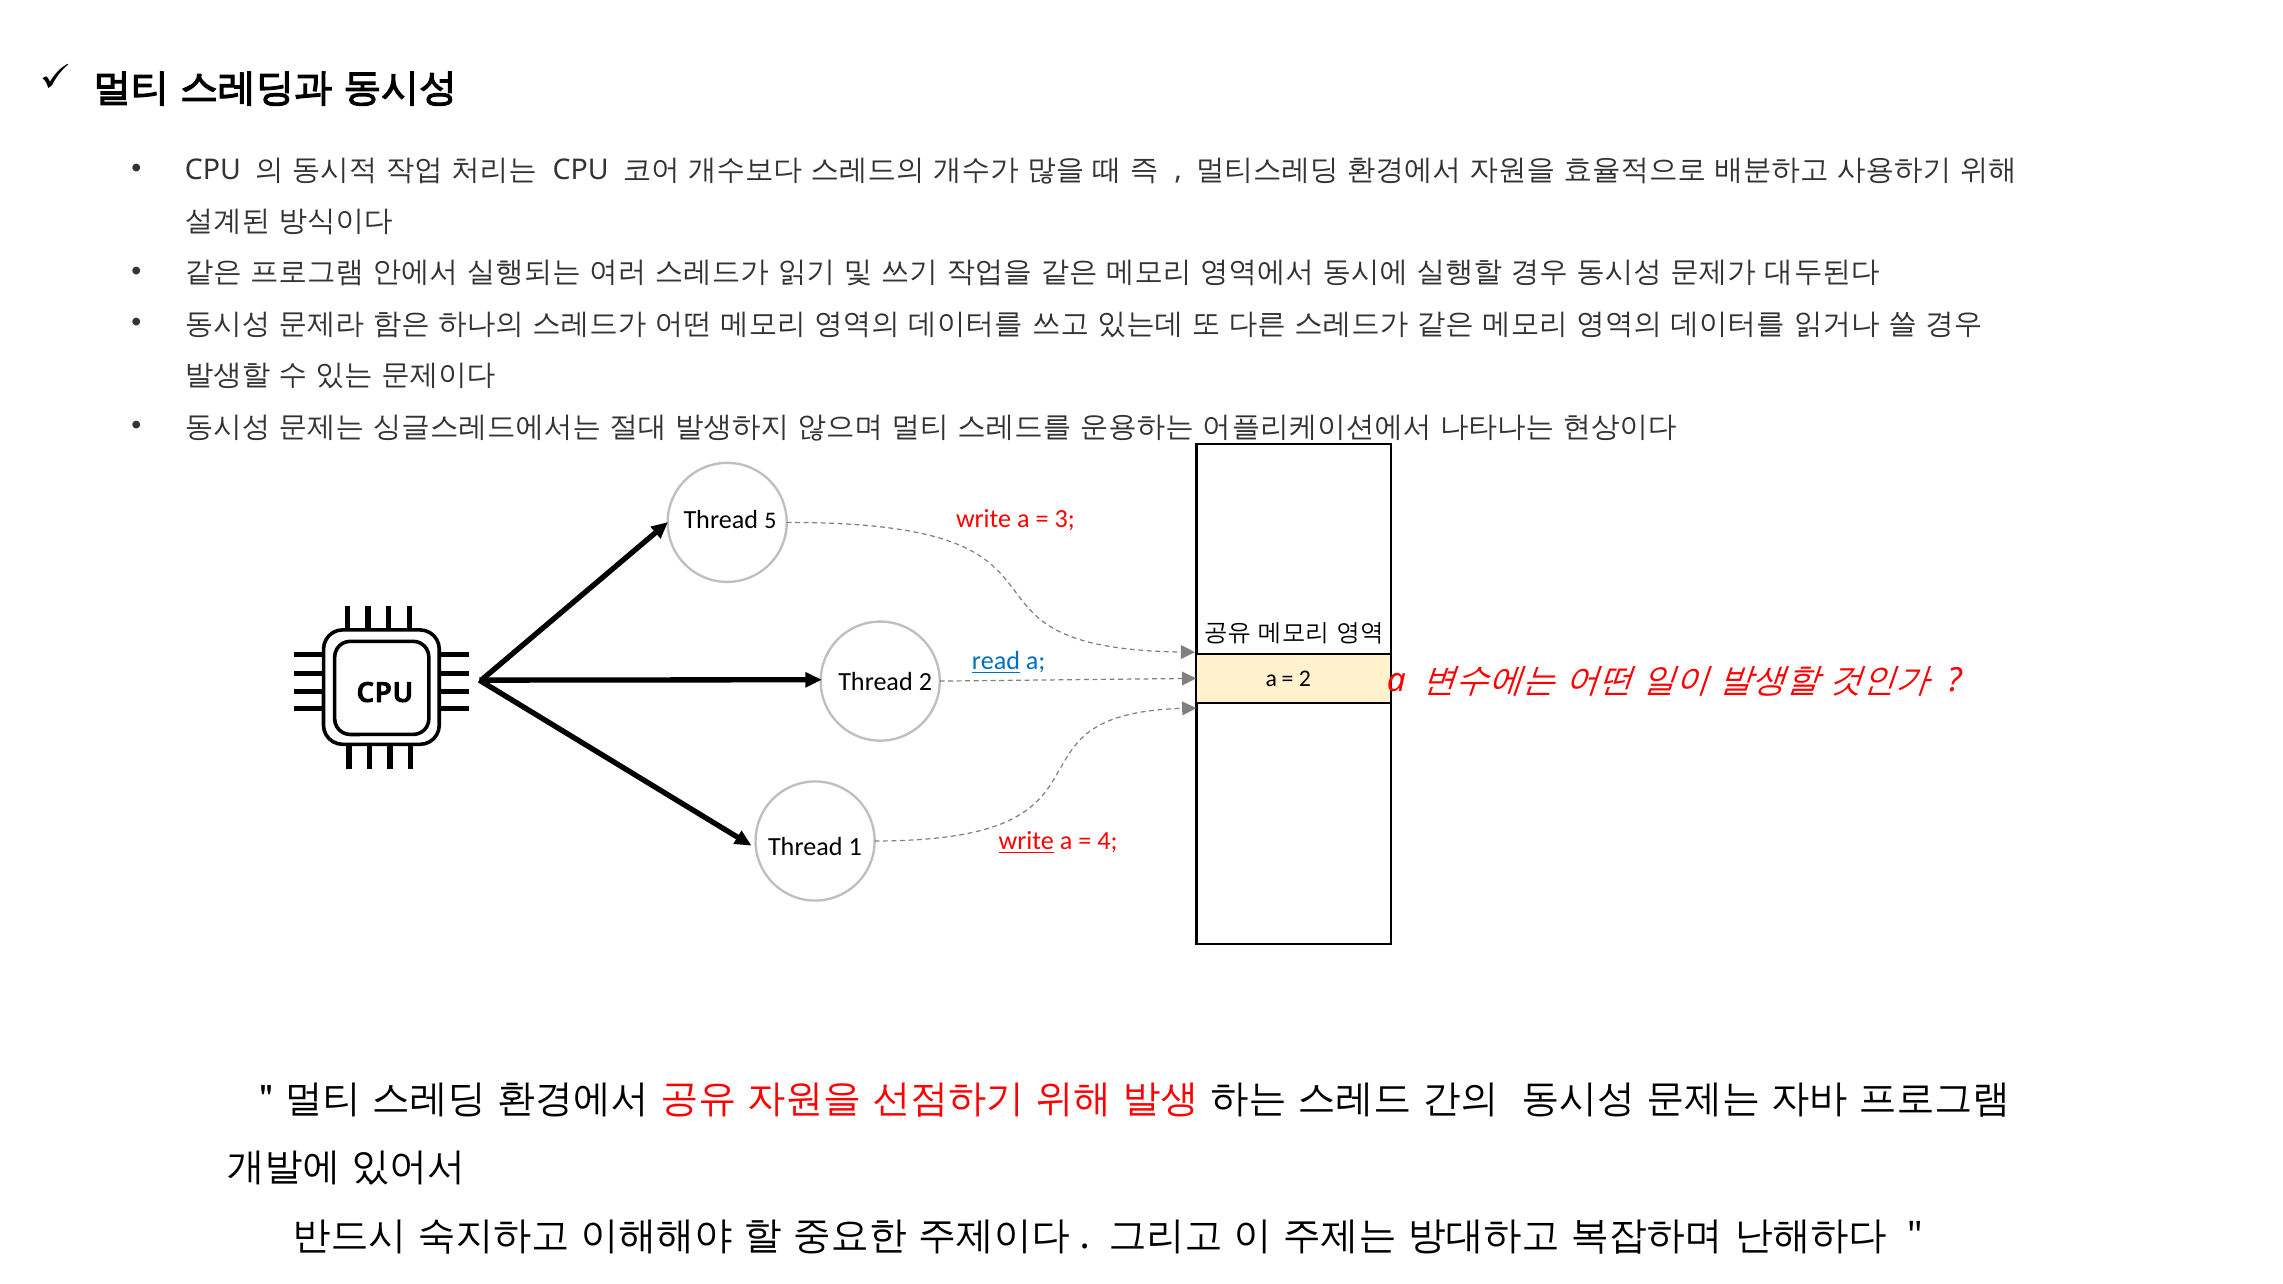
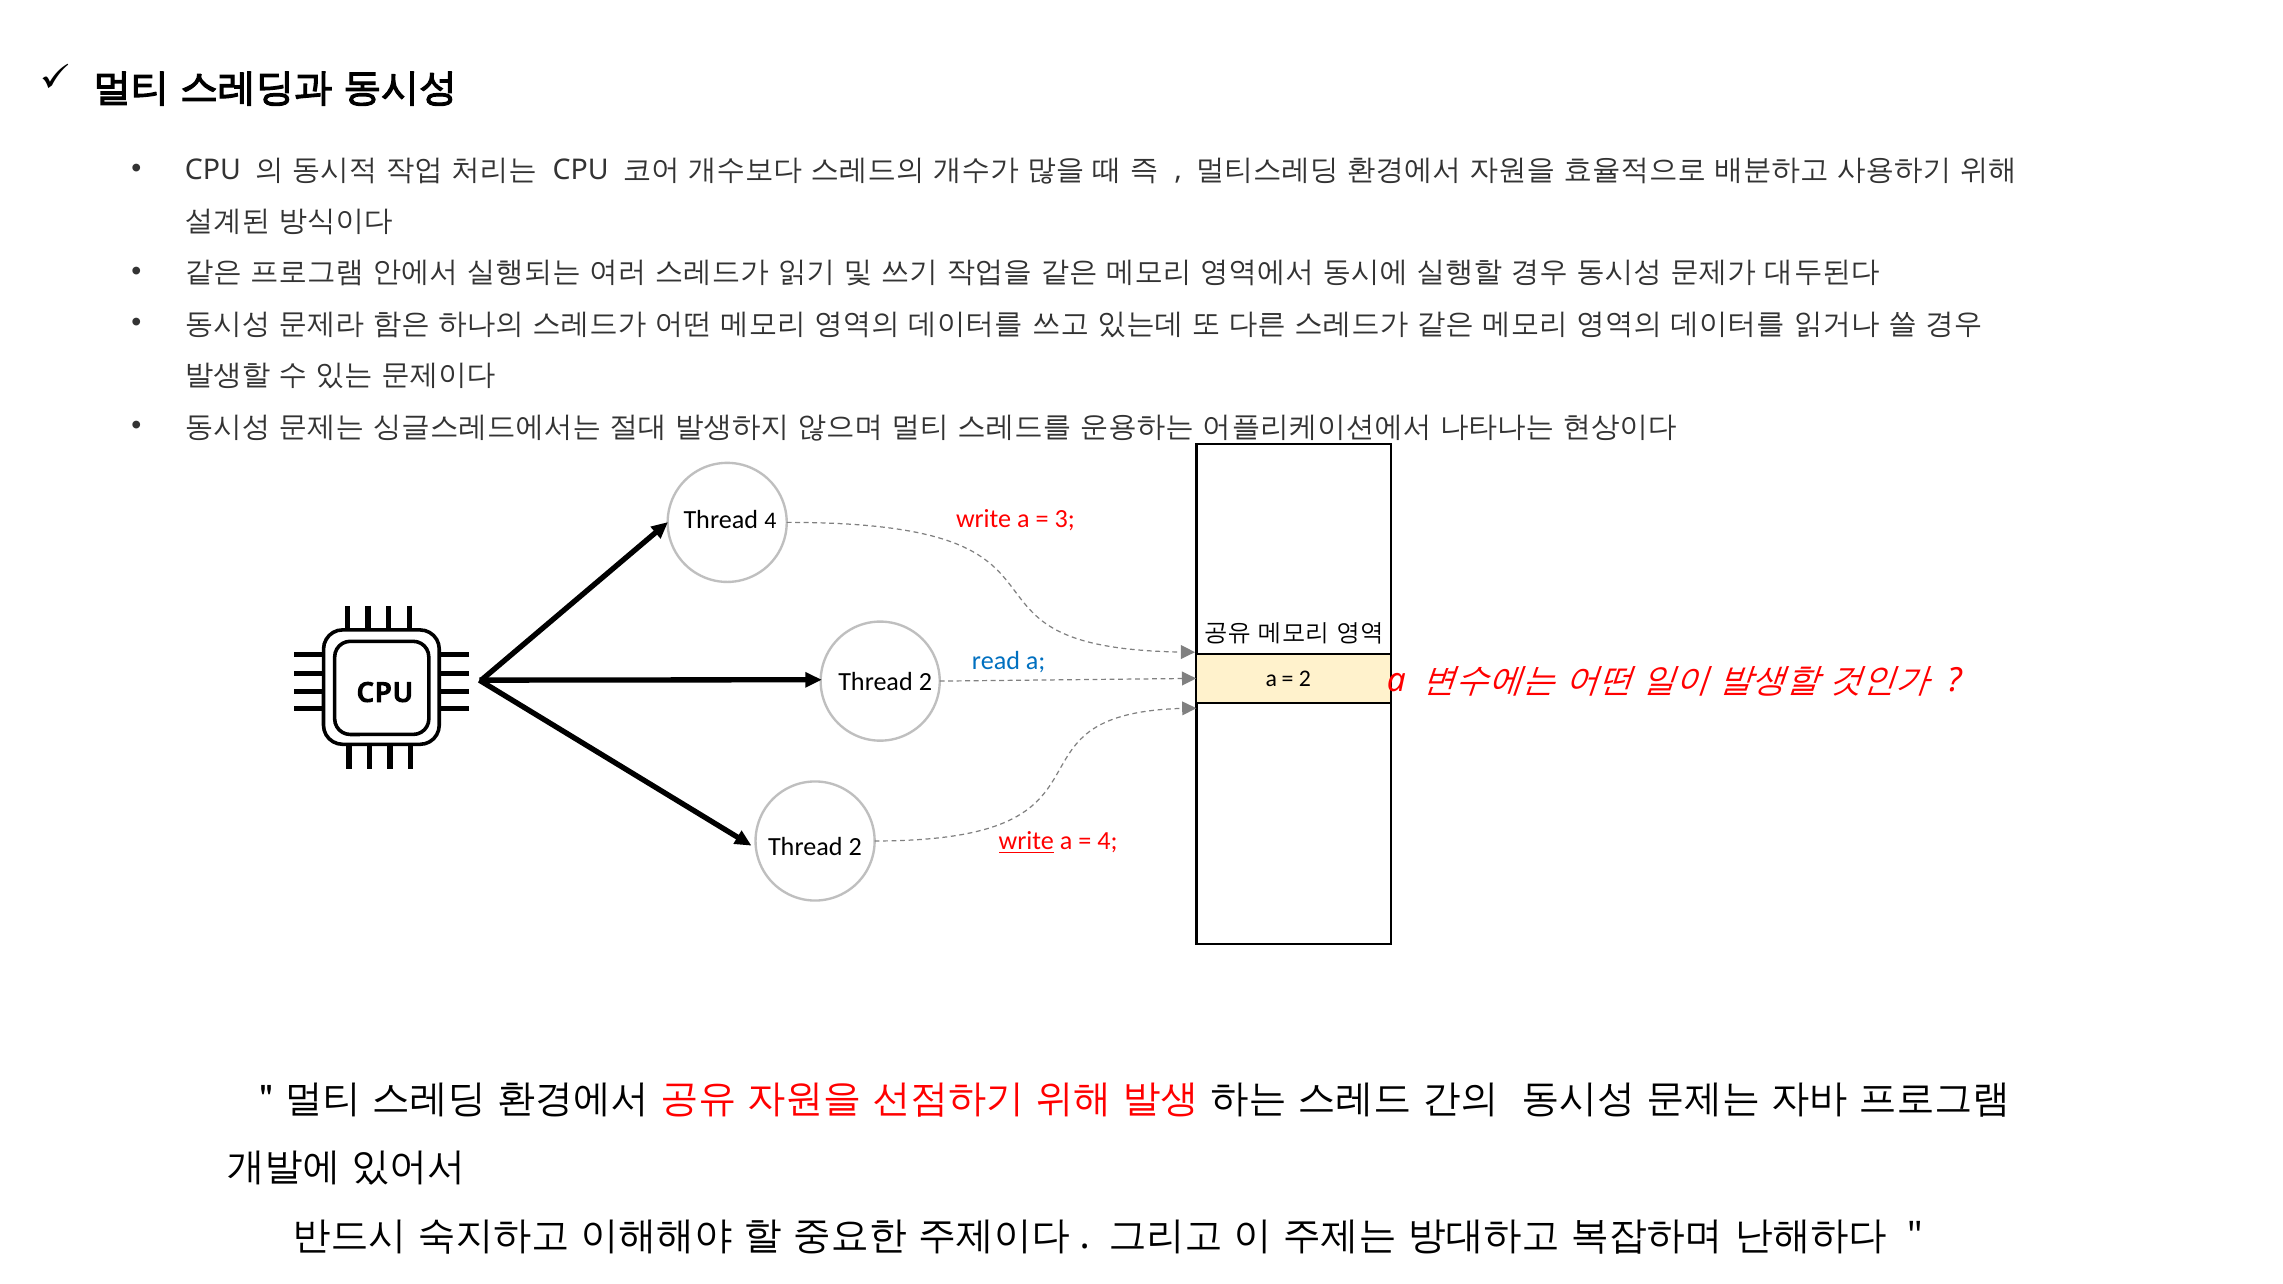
Thread 5: 5 -> 4 (770, 521)
read underline: present -> none (996, 661)
1: 1 -> 2 (855, 847)
